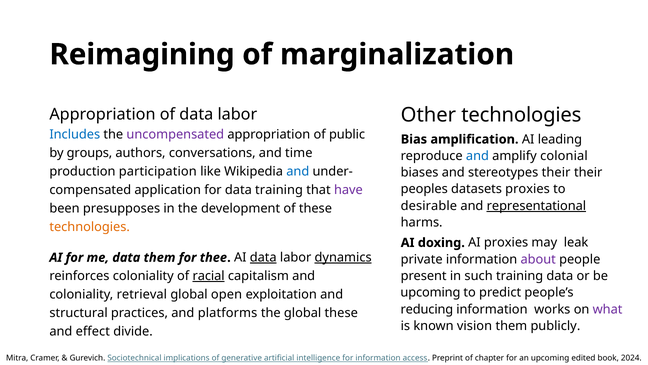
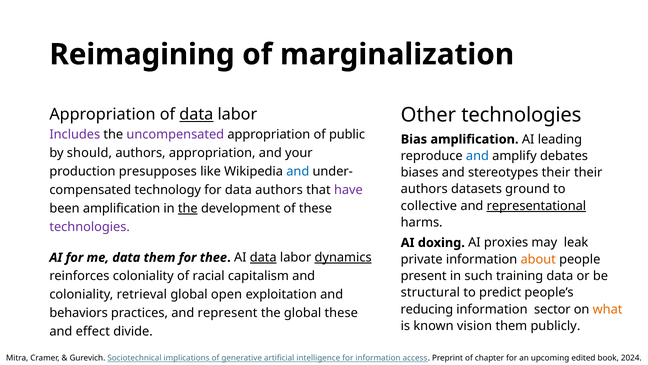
data underline: none -> present (196, 114)
Includes colour: blue -> purple (75, 134)
groups: groups -> should (89, 153)
authors conversations: conversations -> appropriation (212, 153)
time: time -> your (299, 153)
colonial: colonial -> debates (564, 156)
participation: participation -> presupposes (158, 171)
peoples: peoples -> authors (424, 189)
datasets proxies: proxies -> ground (528, 189)
application: application -> technology (168, 190)
data training: training -> authors (279, 190)
desirable: desirable -> collective (429, 206)
been presupposes: presupposes -> amplification (122, 208)
the underline: none -> present (188, 208)
technologies colour: orange -> purple (90, 227)
about colour: purple -> orange (538, 259)
racial underline: present -> none (209, 276)
upcoming: upcoming -> structural (430, 292)
works: works -> sector (552, 309)
what colour: purple -> orange (608, 309)
structural: structural -> behaviors (79, 313)
platforms: platforms -> represent (228, 313)
